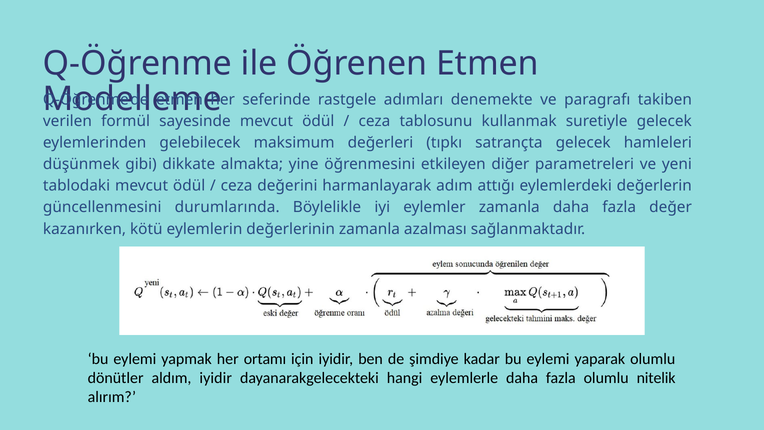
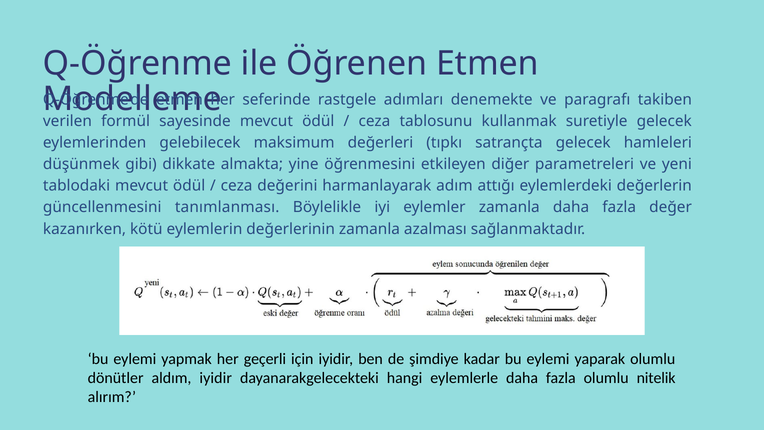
durumlarında: durumlarında -> tanımlanması (227, 207)
ortamı: ortamı -> geçerli (265, 359)
